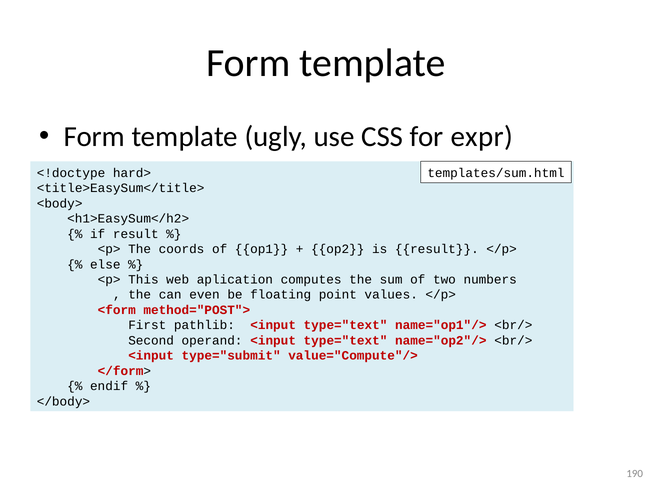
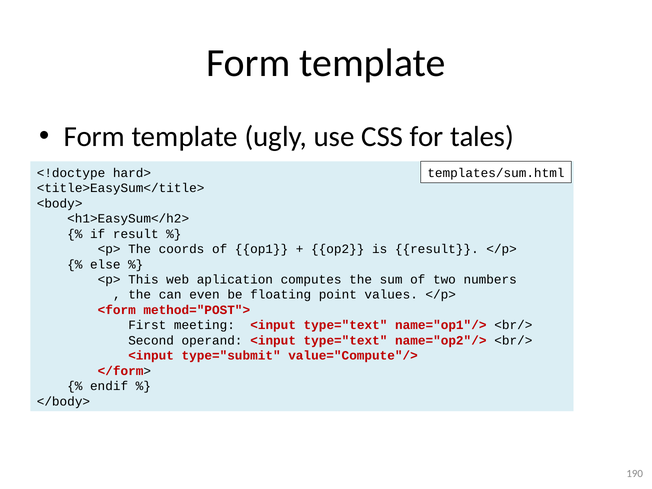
expr: expr -> tales (482, 137)
pathlib: pathlib -> meeting (204, 325)
